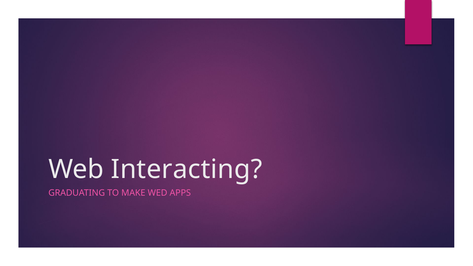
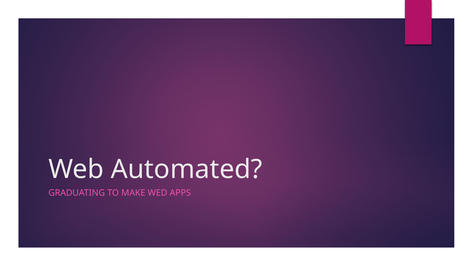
Interacting: Interacting -> Automated (187, 169)
